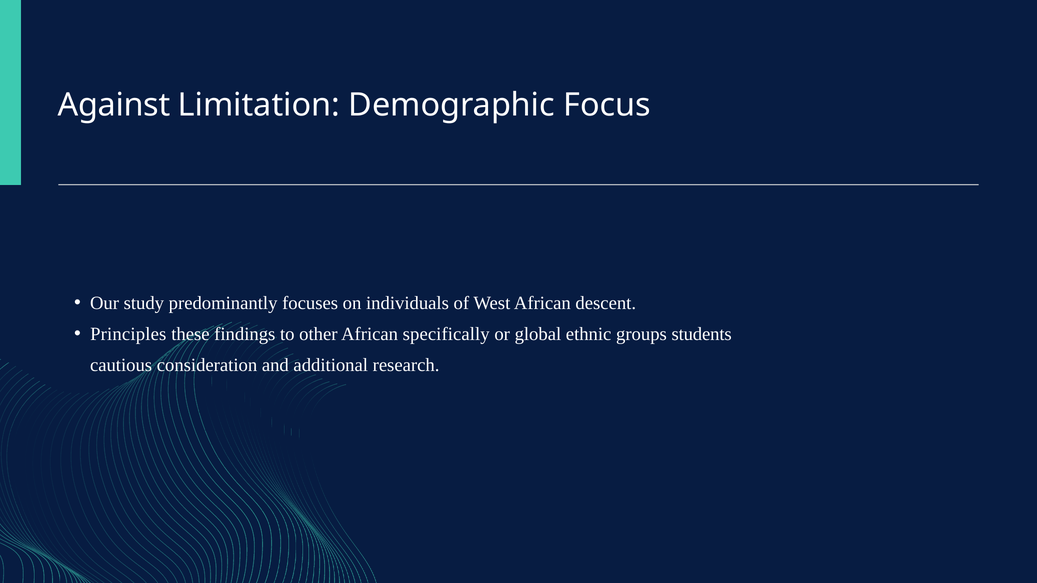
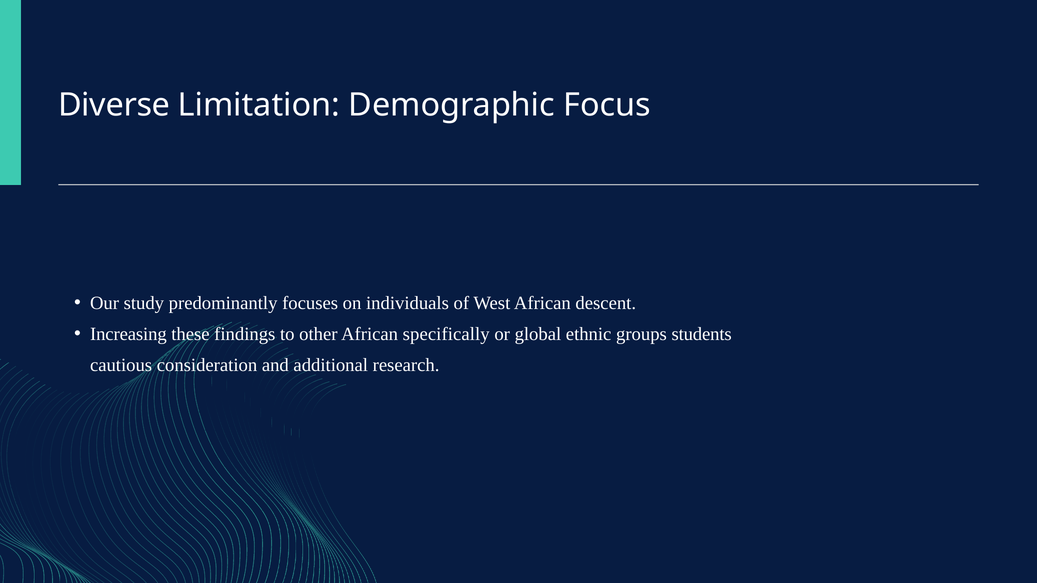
Against: Against -> Diverse (114, 105)
Principles: Principles -> Increasing (128, 334)
